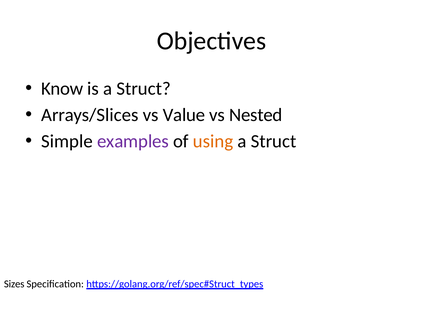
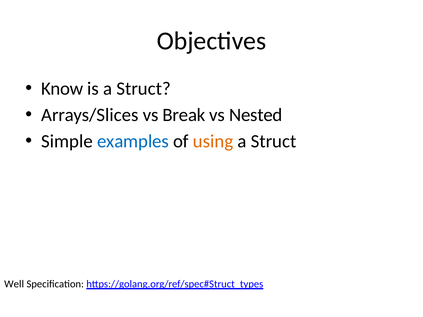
Value: Value -> Break (184, 115)
examples colour: purple -> blue (133, 141)
Sizes: Sizes -> Well (14, 284)
